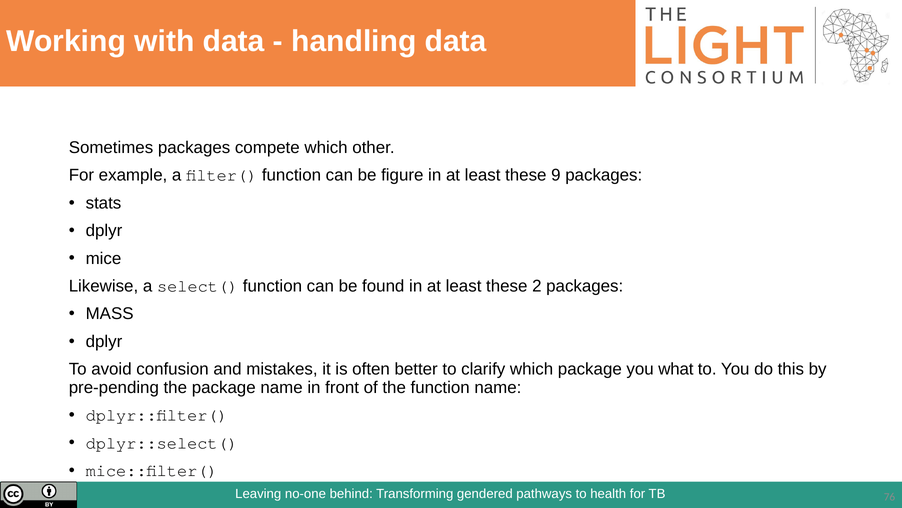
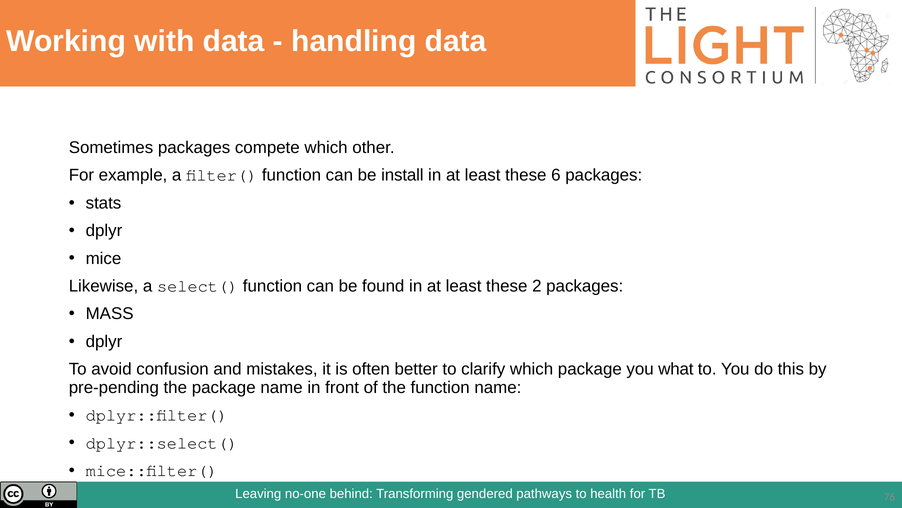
figure: figure -> install (402, 175)
9: 9 -> 6 (556, 175)
